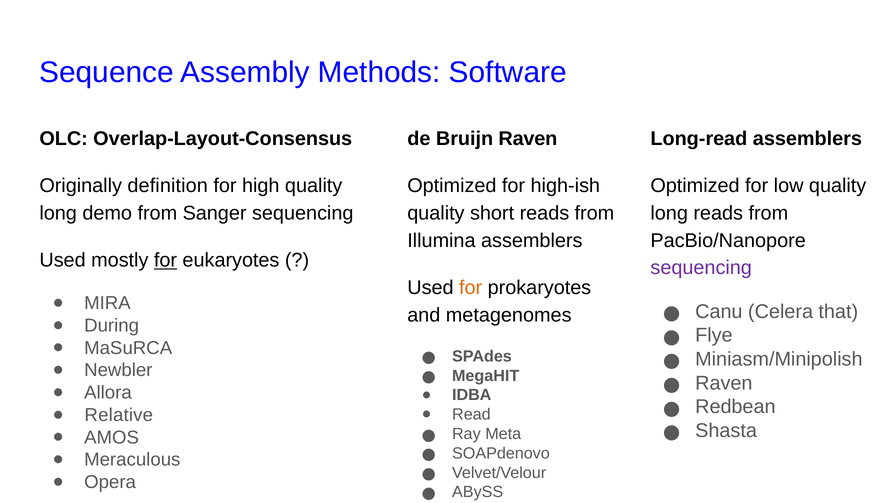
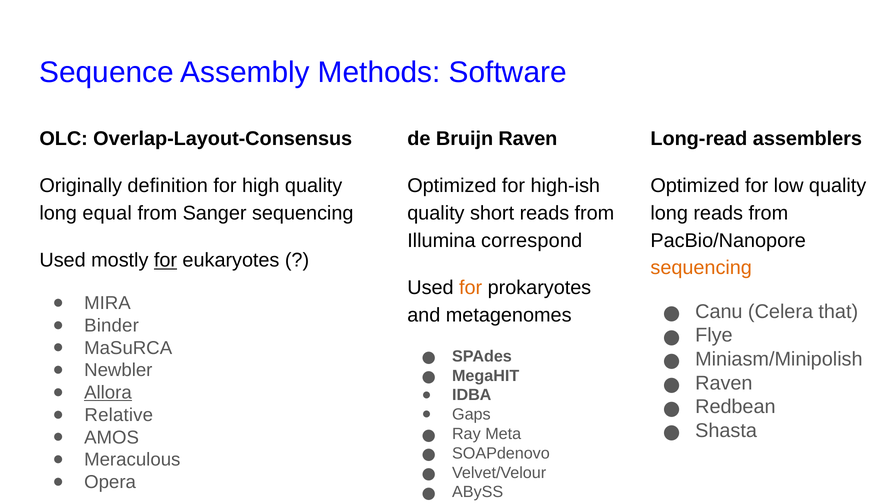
demo: demo -> equal (107, 213)
Illumina assemblers: assemblers -> correspond (532, 241)
sequencing colour: purple -> orange (701, 268)
During: During -> Binder (112, 326)
Allora underline: none -> present (108, 393)
Read: Read -> Gaps (471, 415)
